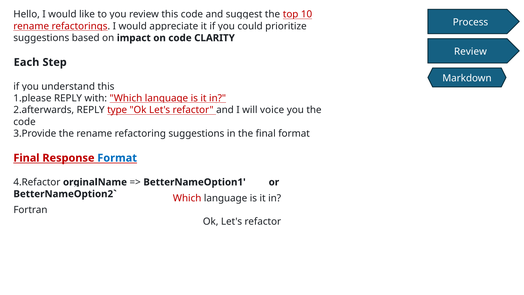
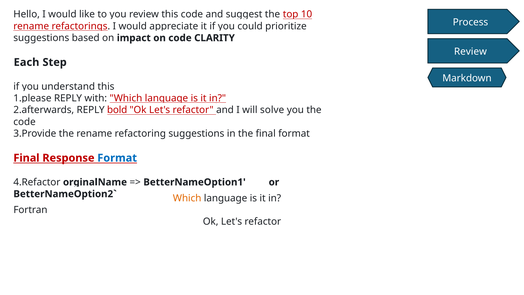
type: type -> bold (117, 110)
voice: voice -> solve (272, 110)
Which colour: red -> orange (187, 198)
